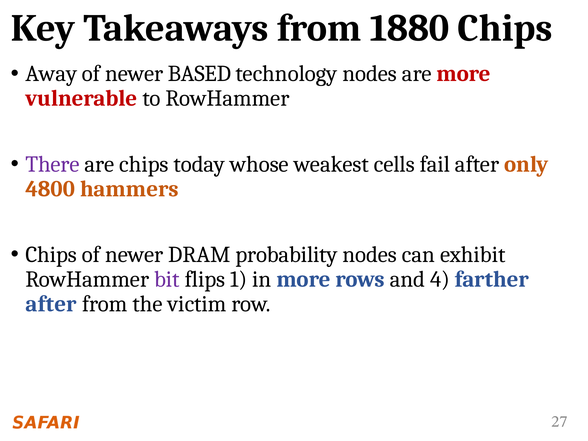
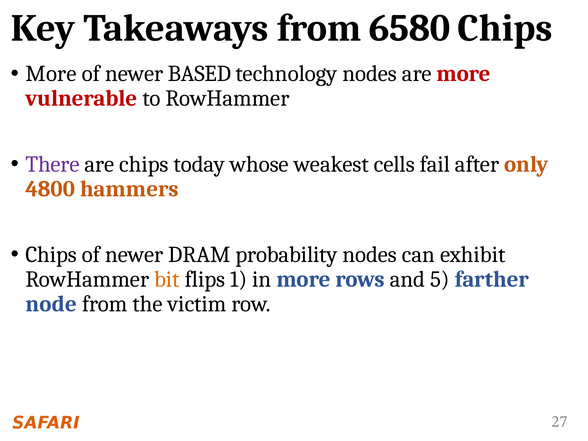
1880: 1880 -> 6580 (410, 28)
Away: Away -> More (51, 74)
bit colour: purple -> orange (167, 279)
4: 4 -> 5 (440, 279)
after: after -> node (51, 304)
